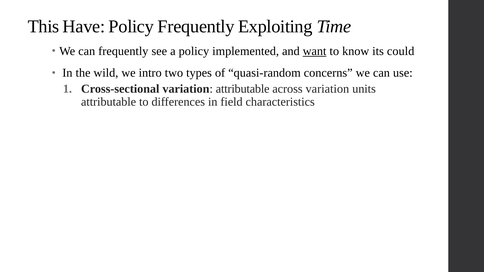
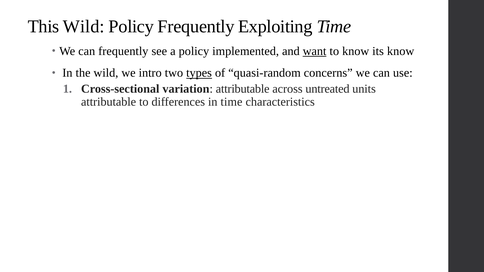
This Have: Have -> Wild (84, 26)
its could: could -> know (401, 51)
types underline: none -> present (199, 73)
across variation: variation -> untreated (328, 89)
in field: field -> time (231, 102)
